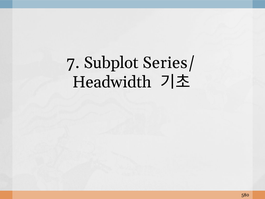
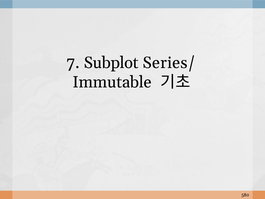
Headwidth: Headwidth -> Immutable (112, 82)
